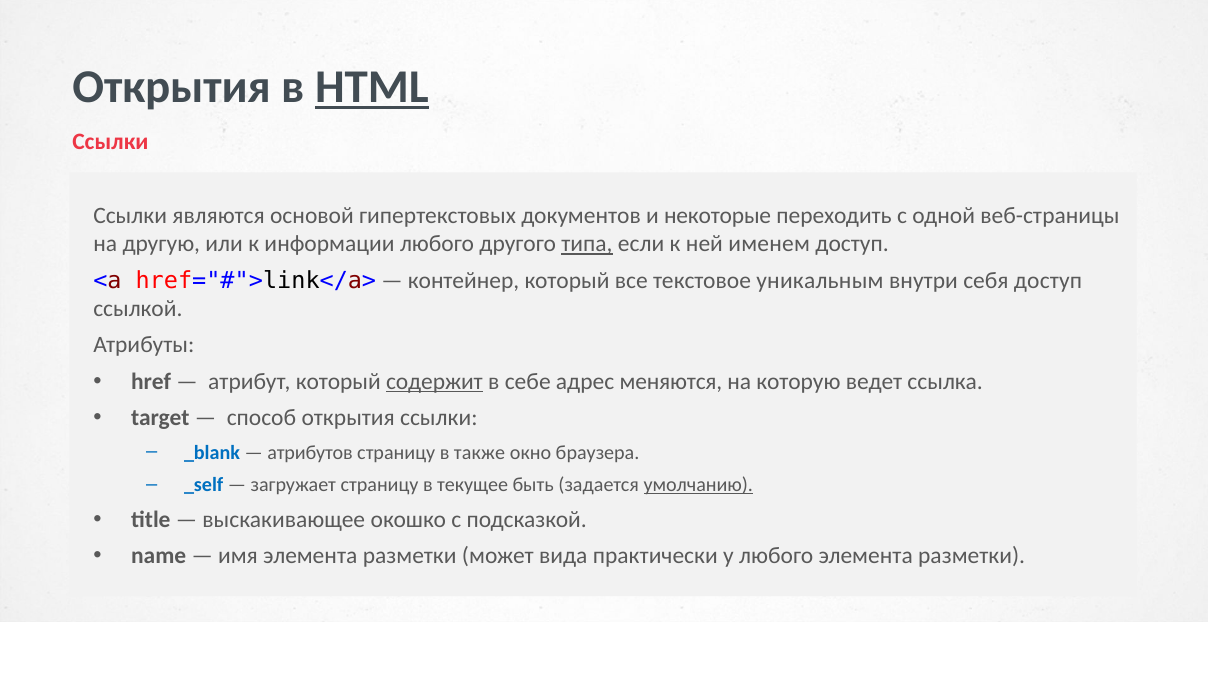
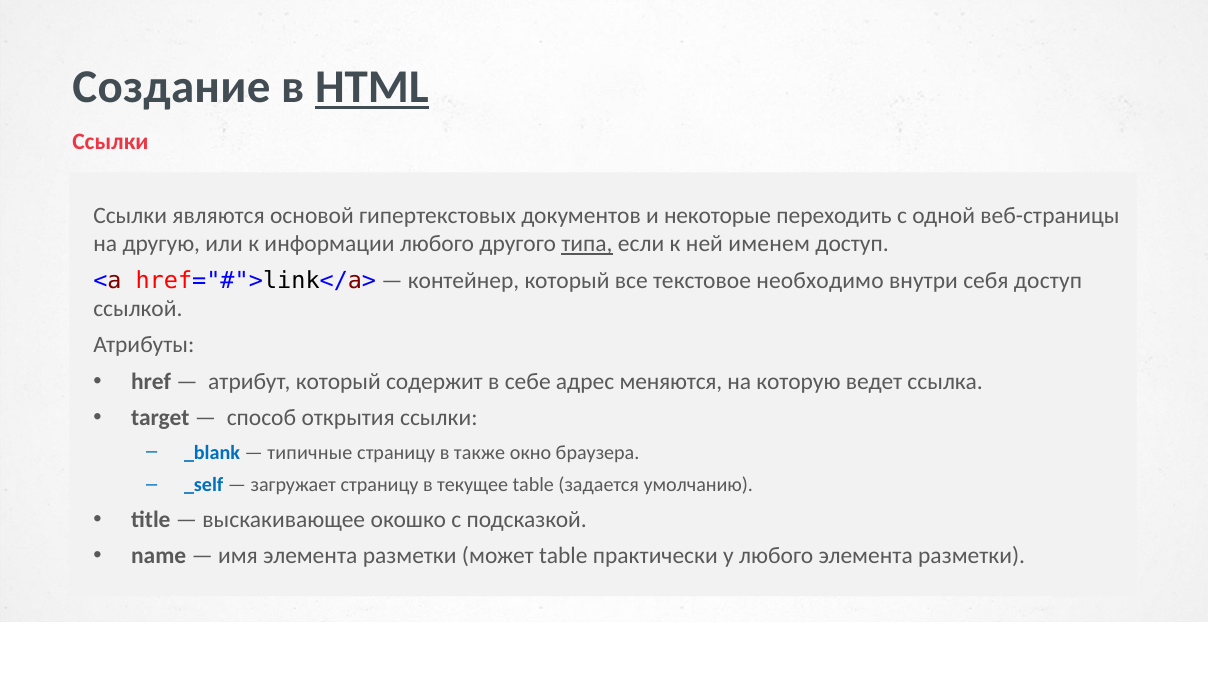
Открытия: Открытия -> Создание (171, 88)
уникальным: уникальным -> необходимо (820, 281)
содержит underline: present -> none (434, 382)
атрибутов: атрибутов -> типичные (310, 453)
текущее быть: быть -> table (533, 485)
умолчанию underline: present -> none (698, 485)
может вида: вида -> table (563, 557)
